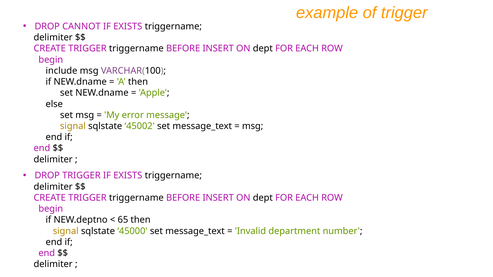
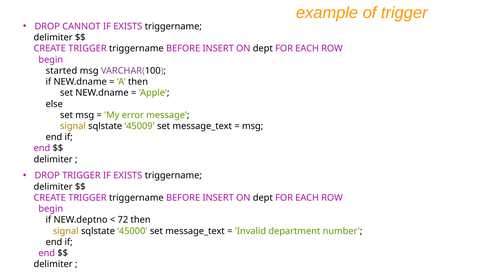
include: include -> started (61, 71)
45002: 45002 -> 45009 (140, 126)
65: 65 -> 72 (123, 220)
